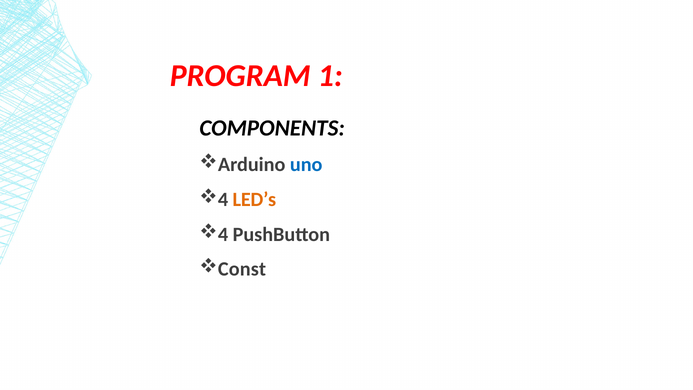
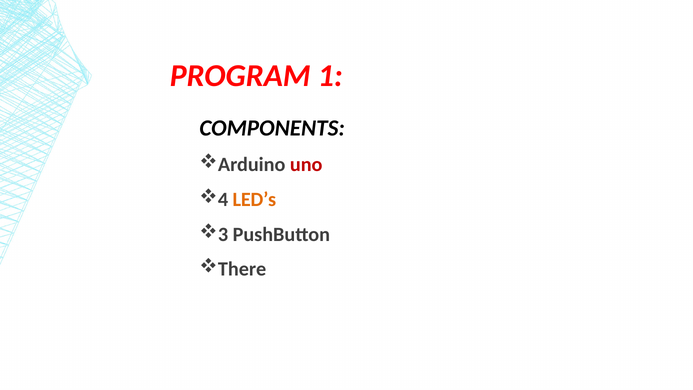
uno colour: blue -> red (306, 165)
4: 4 -> 3 (223, 234)
Const: Const -> There (242, 269)
